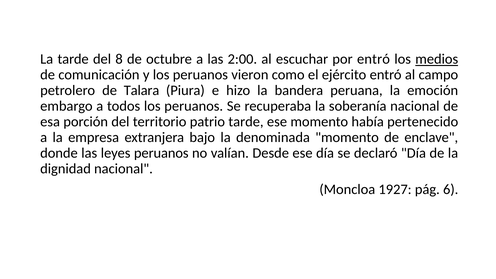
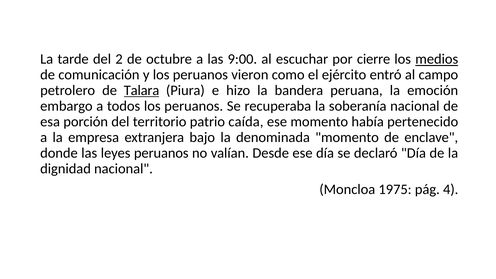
8: 8 -> 2 (119, 59)
2:00: 2:00 -> 9:00 (242, 59)
por entró: entró -> cierre (374, 59)
Talara underline: none -> present (142, 90)
patrio tarde: tarde -> caída (246, 122)
1927: 1927 -> 1975 (395, 189)
6: 6 -> 4 (451, 189)
